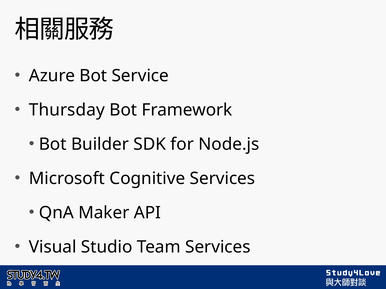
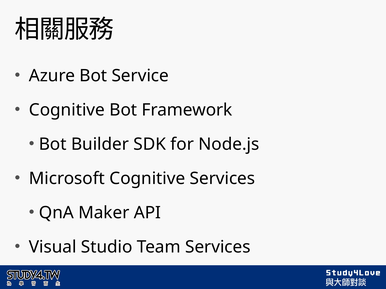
Thursday: Thursday -> Cognitive (67, 110)
